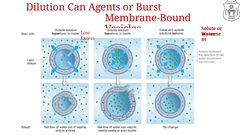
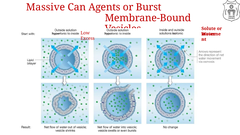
Dilution: Dilution -> Massive (46, 7)
